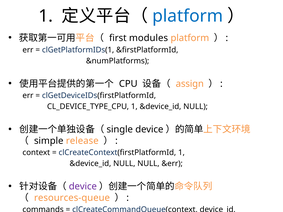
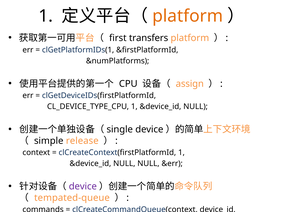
platform colour: blue -> orange (188, 16)
modules: modules -> transfers (149, 38)
resources-queue: resources-queue -> tempated-queue (72, 198)
